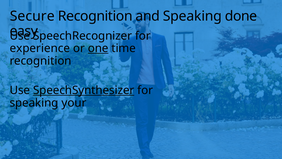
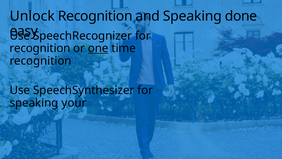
Secure: Secure -> Unlock (32, 16)
experience: experience -> recognition (40, 48)
SpeechSynthesizer underline: present -> none (84, 90)
